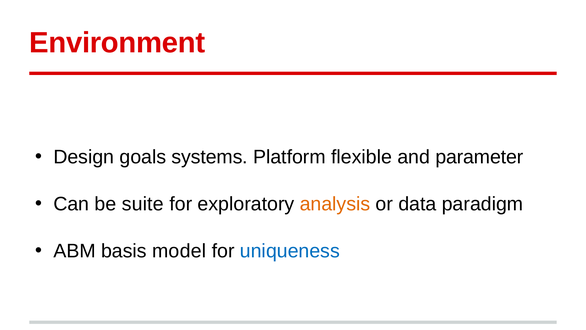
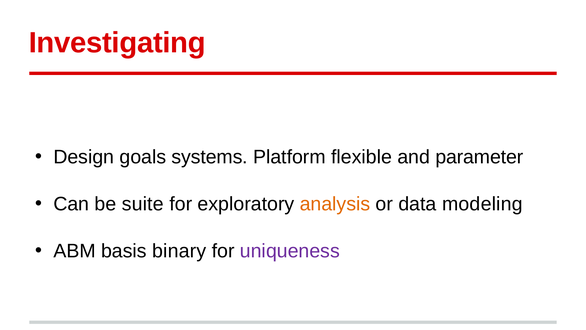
Environment: Environment -> Investigating (117, 43)
paradigm: paradigm -> modeling (482, 204)
model: model -> binary (179, 251)
uniqueness colour: blue -> purple (290, 251)
